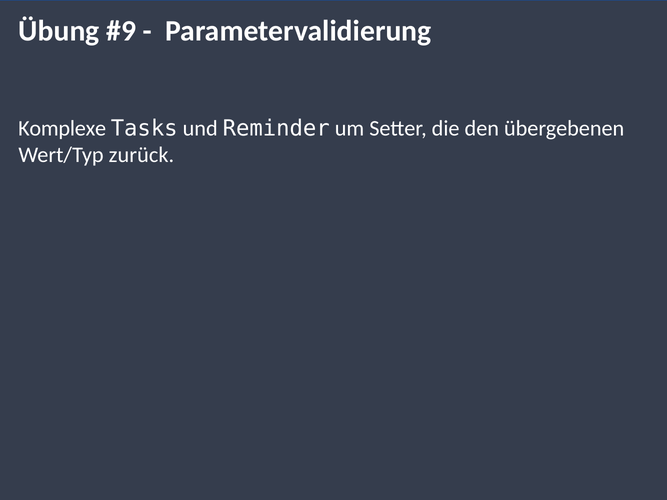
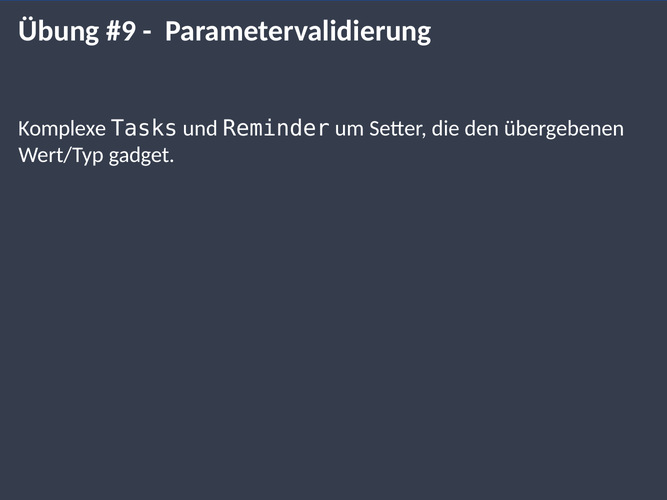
zurück: zurück -> gadget (142, 155)
